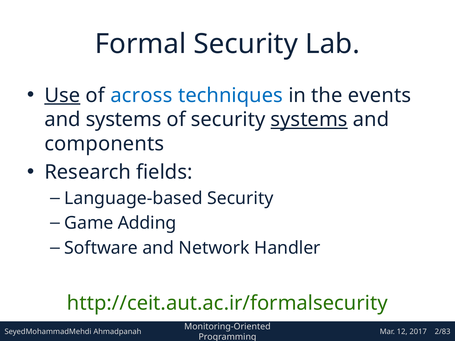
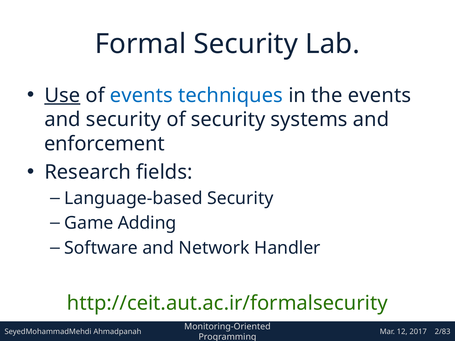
of across: across -> events (141, 95)
and systems: systems -> security (123, 120)
systems underline: present -> none (309, 120)
components: components -> enforcement (104, 144)
